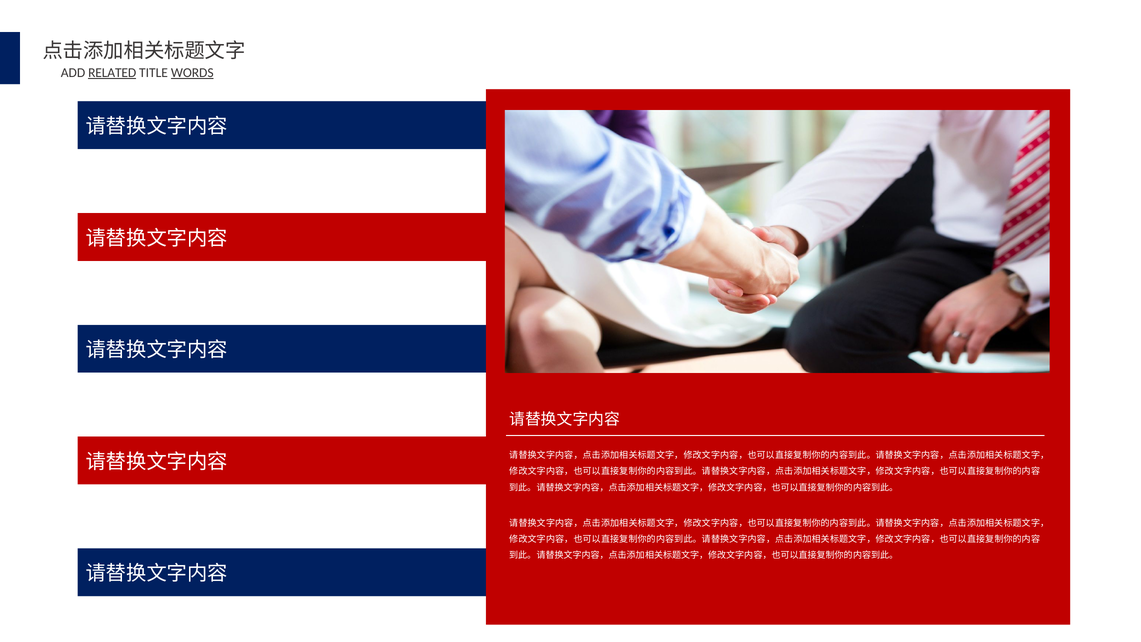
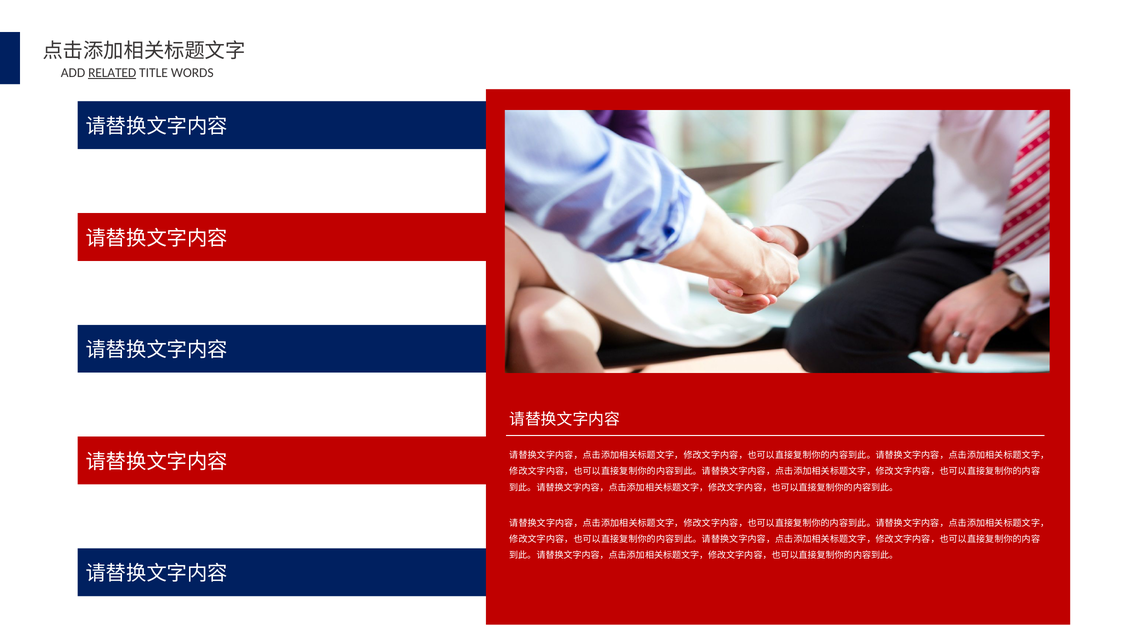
WORDS underline: present -> none (192, 73)
